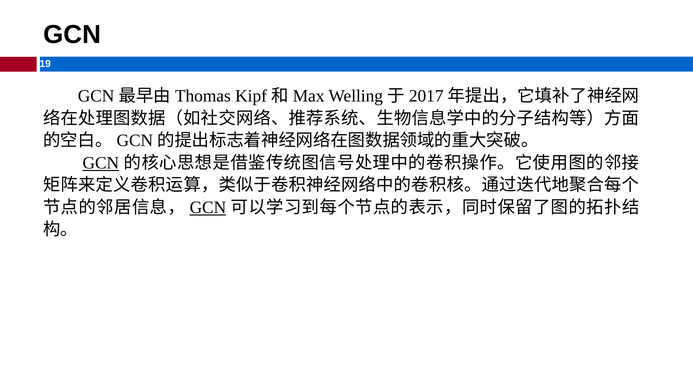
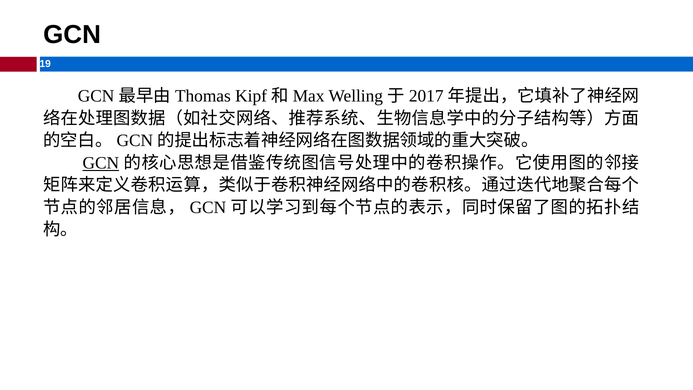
GCN underline: present -> none (208, 207)
